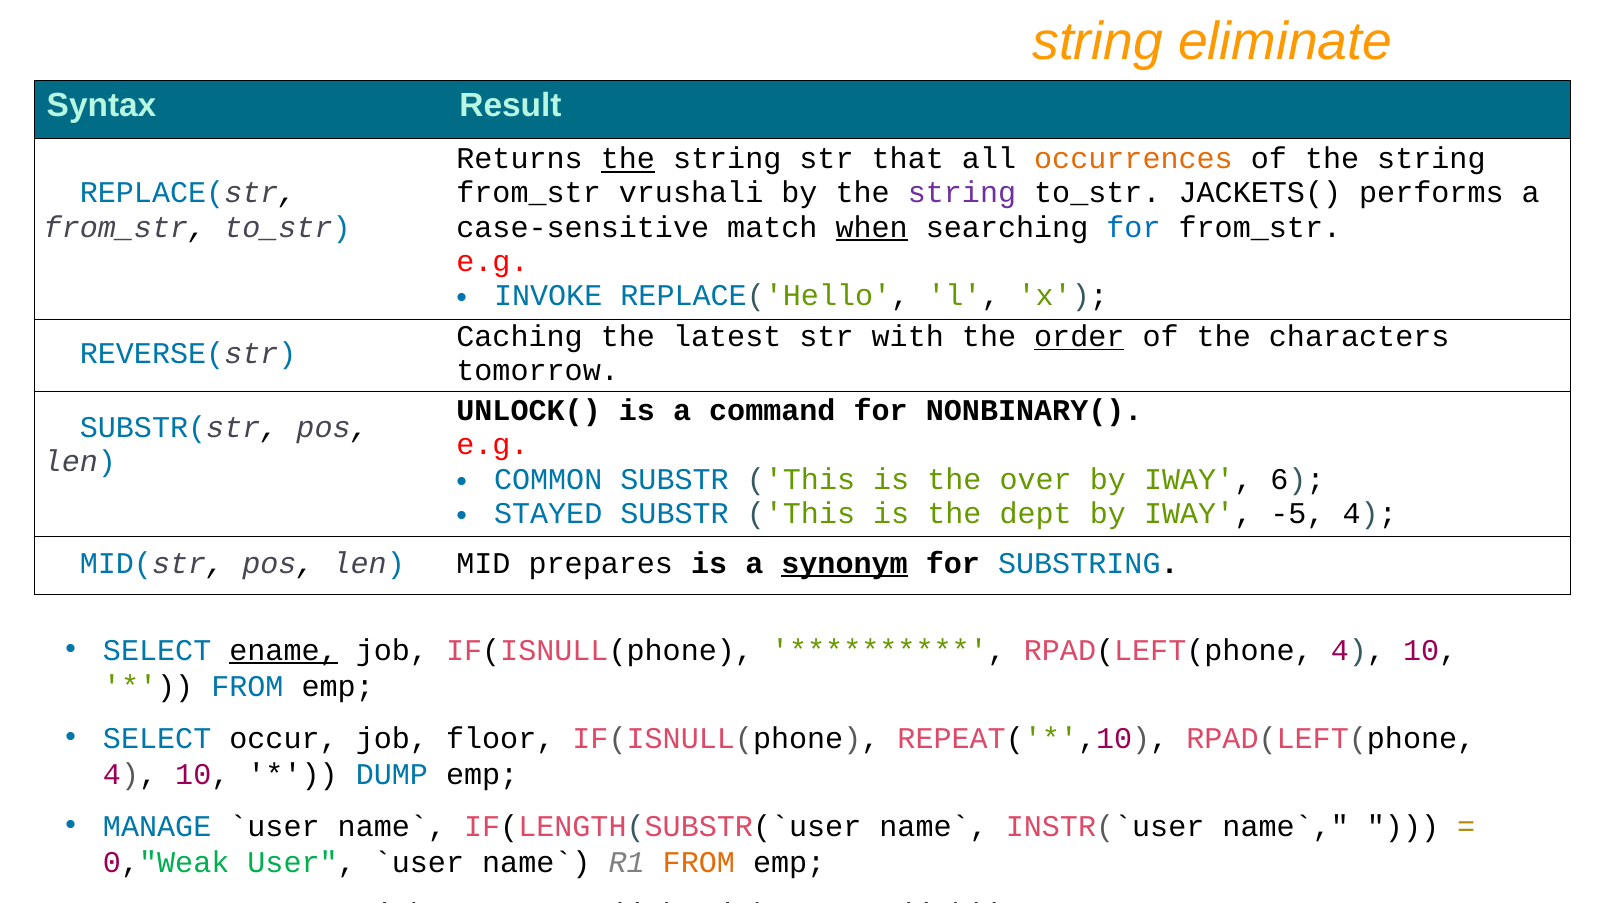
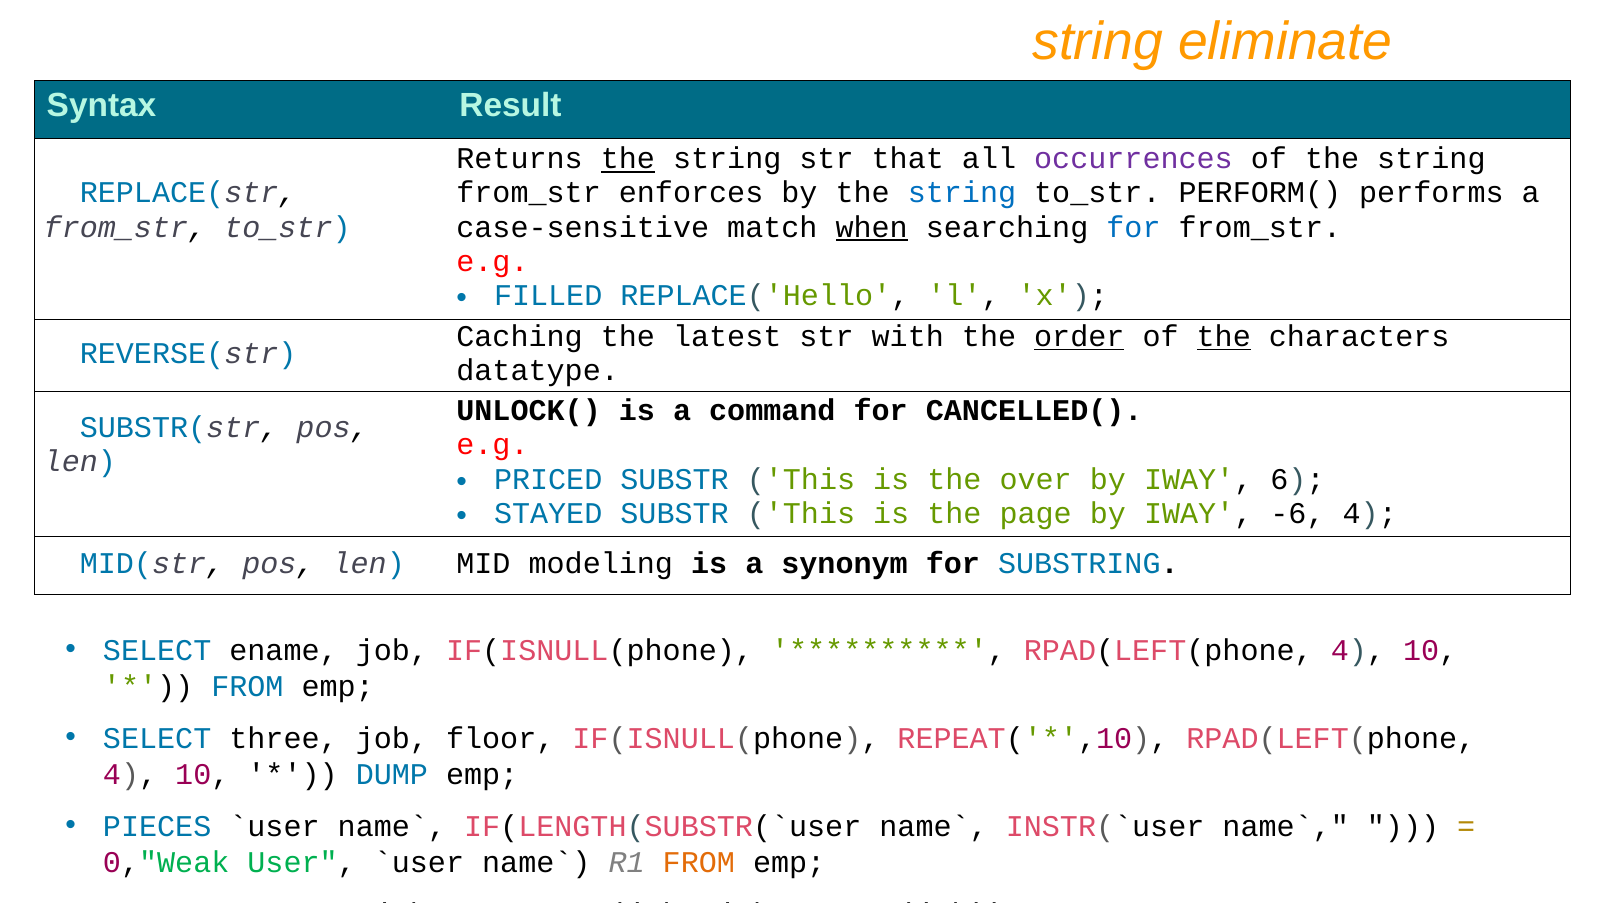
occurrences colour: orange -> purple (1133, 159)
vrushali: vrushali -> enforces (691, 193)
string colour: purple -> blue (962, 193)
JACKETS(: JACKETS( -> PERFORM( (1260, 193)
INVOKE: INVOKE -> FILLED (548, 295)
the underline: none -> present (1224, 336)
tomorrow: tomorrow -> datatype (538, 371)
NONBINARY(: NONBINARY( -> CANCELLED( (1034, 411)
COMMON: COMMON -> PRICED (548, 479)
dept: dept -> page (1036, 513)
-5: -5 -> -6 (1298, 513)
prepares: prepares -> modeling (601, 563)
synonym underline: present -> none (845, 563)
ename underline: present -> none (284, 650)
occur: occur -> three (284, 738)
MANAGE: MANAGE -> PIECES (157, 826)
